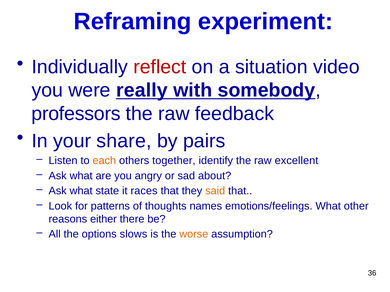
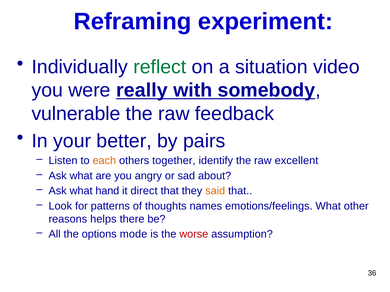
reflect colour: red -> green (160, 67)
professors: professors -> vulnerable (76, 114)
share: share -> better (124, 141)
state: state -> hand (107, 191)
races: races -> direct (144, 191)
either: either -> helps (103, 219)
slows: slows -> mode (133, 235)
worse colour: orange -> red (194, 235)
